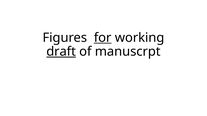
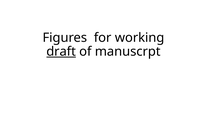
for underline: present -> none (103, 38)
